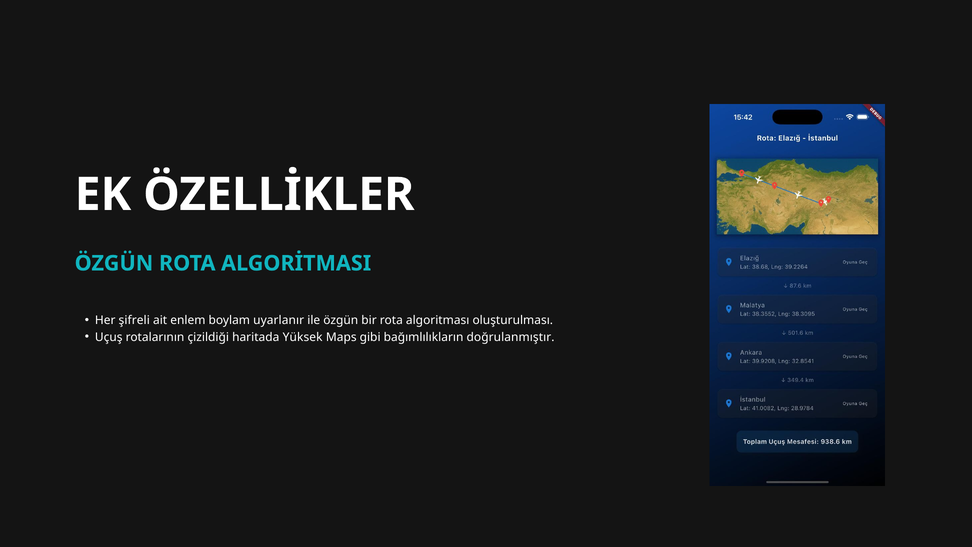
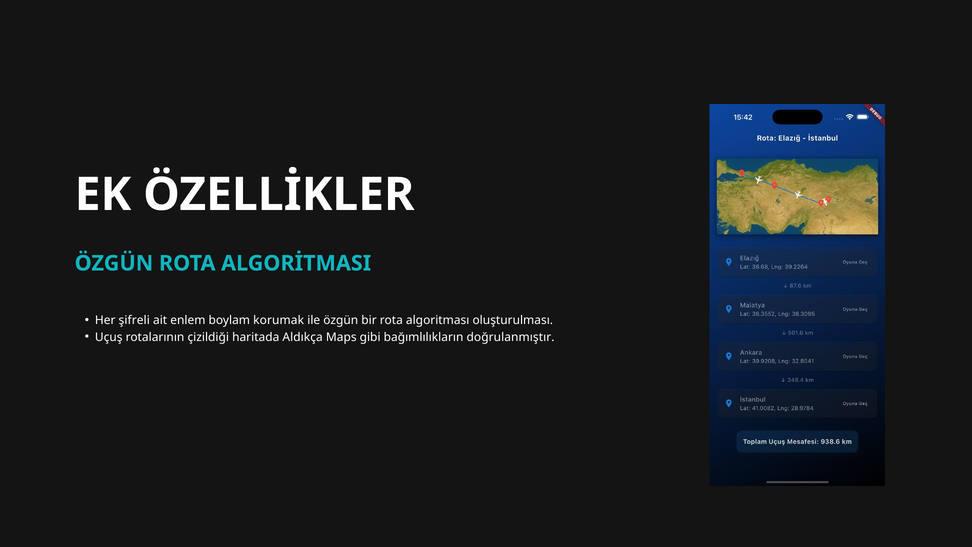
uyarlanır: uyarlanır -> korumak (279, 320)
Yüksek: Yüksek -> Aldıkça (303, 337)
